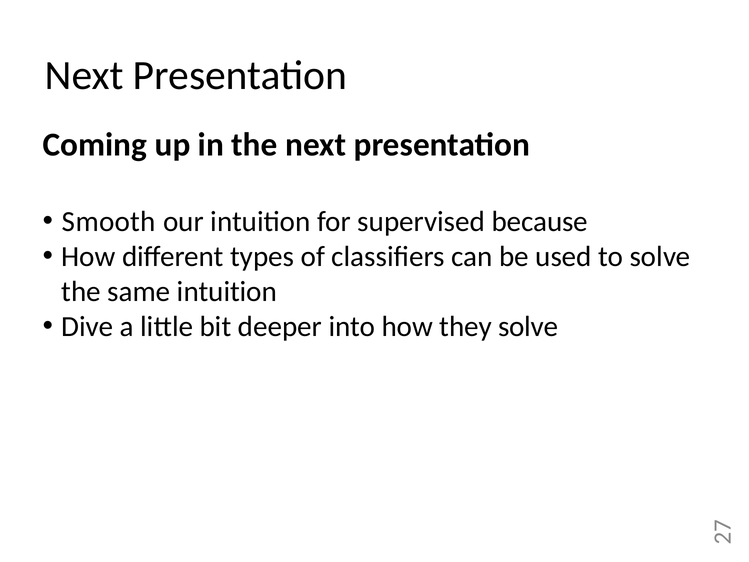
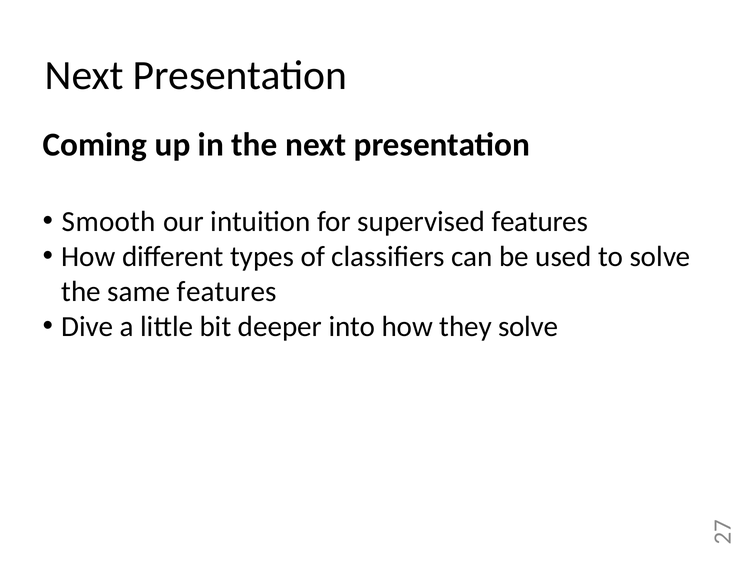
supervised because: because -> features (540, 222)
same intuition: intuition -> features (227, 292)
